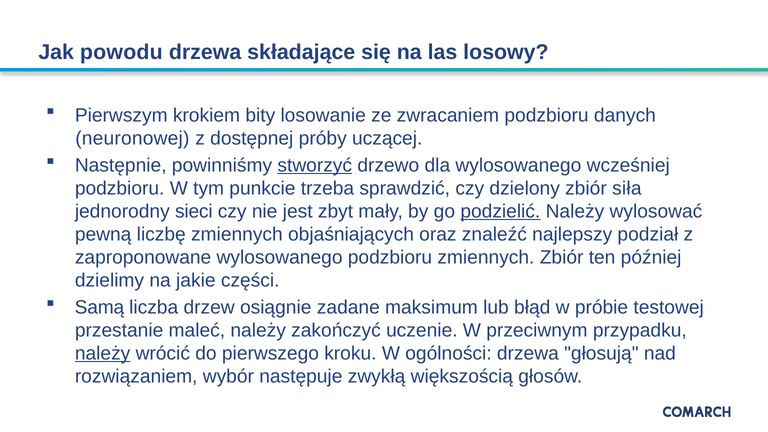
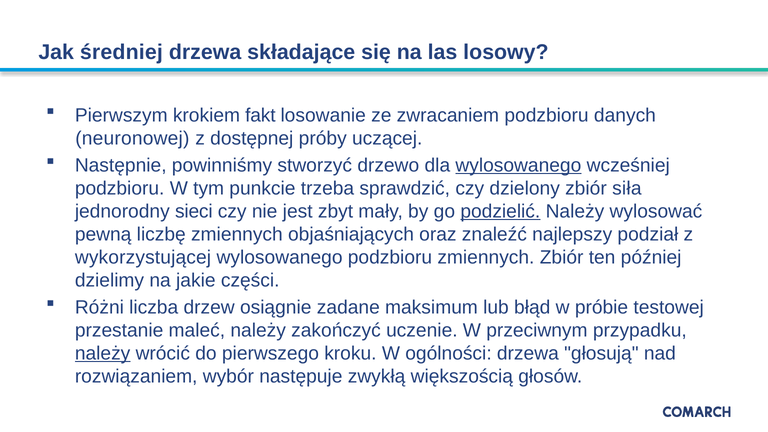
powodu: powodu -> średniej (121, 52)
bity: bity -> fakt (260, 115)
stworzyć underline: present -> none (315, 165)
wylosowanego underline: none -> present (518, 165)
zaproponowane: zaproponowane -> wykorzystującej (143, 257)
Samą: Samą -> Różni (99, 307)
